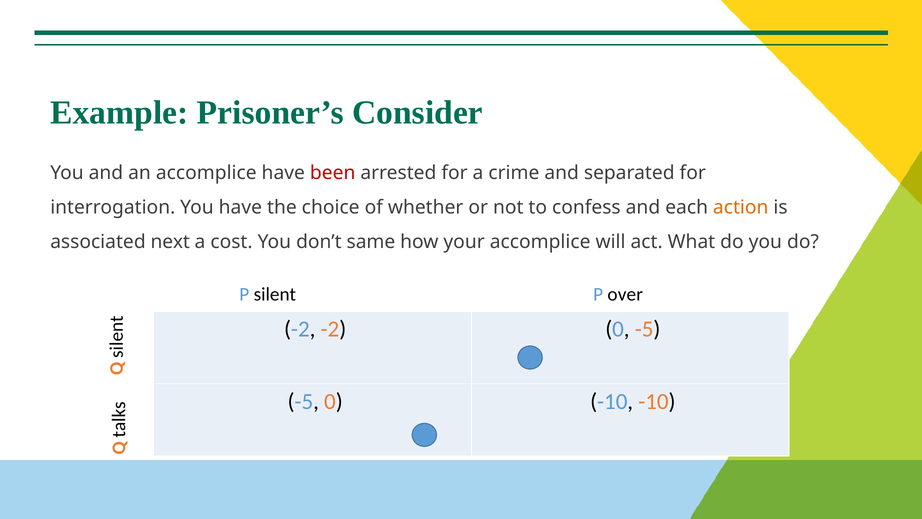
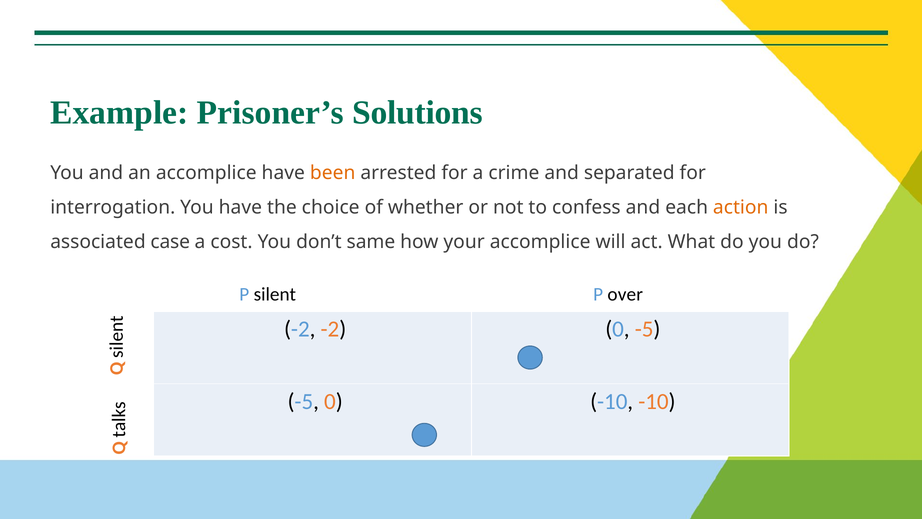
Consider: Consider -> Solutions (418, 113)
been colour: red -> orange (333, 173)
next: next -> case (170, 242)
